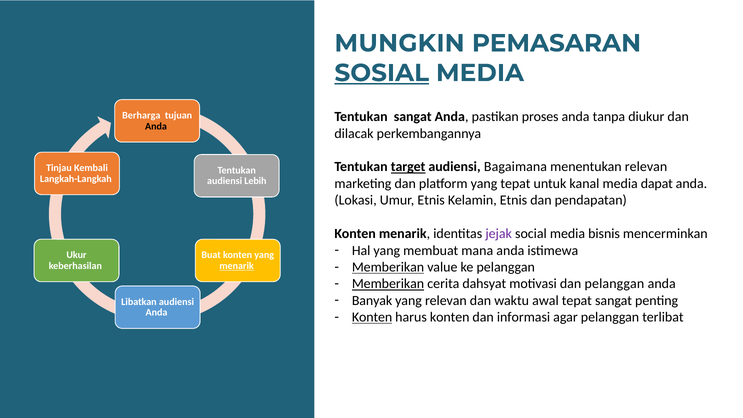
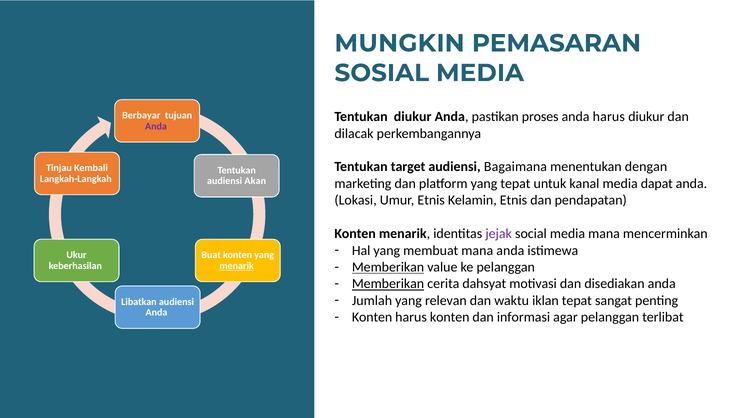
SOSIAL underline: present -> none (382, 73)
Tentukan sangat: sangat -> diukur (413, 117)
anda tanpa: tanpa -> harus (609, 117)
Berharga: Berharga -> Berbayar (141, 115)
Anda colour: black -> purple (156, 126)
target underline: present -> none (408, 167)
menentukan relevan: relevan -> dengan (646, 167)
Lebih: Lebih -> Akan (255, 181)
media bisnis: bisnis -> mana (604, 234)
dan pelanggan: pelanggan -> disediakan (614, 284)
Banyak: Banyak -> Jumlah (372, 301)
awal: awal -> iklan (545, 301)
Konten underline: present -> none (372, 317)
